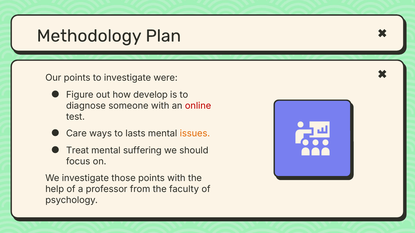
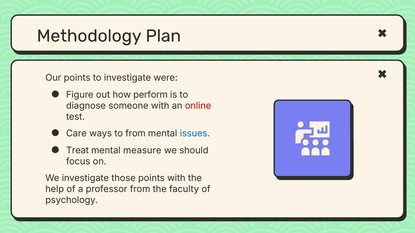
develop: develop -> perform (151, 95)
to lasts: lasts -> from (136, 134)
issues colour: orange -> blue (195, 134)
suffering: suffering -> measure (142, 151)
